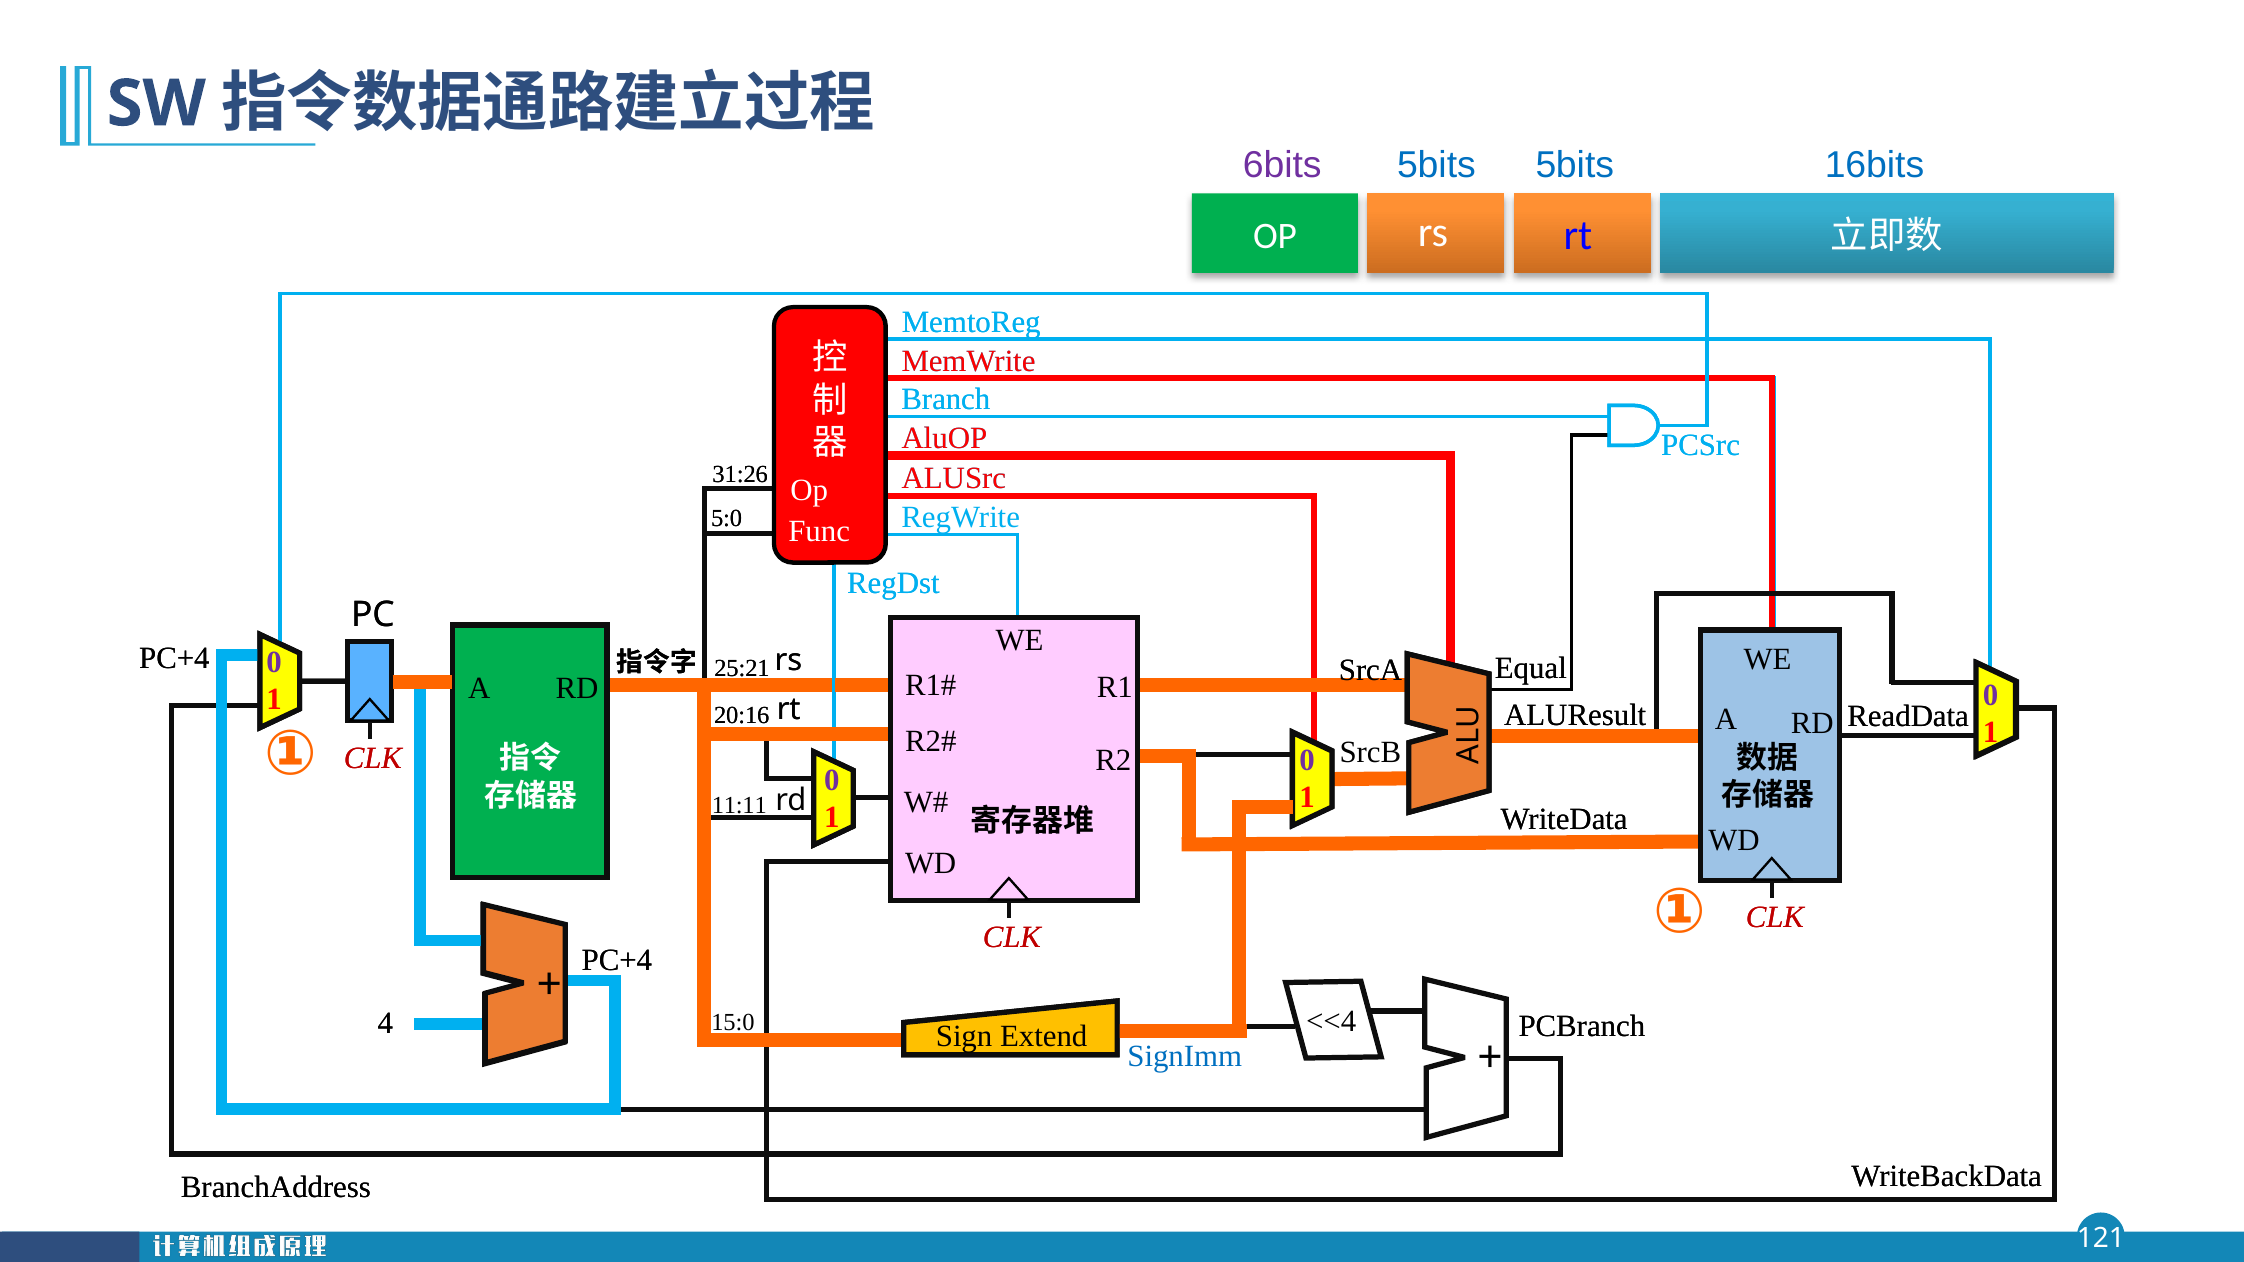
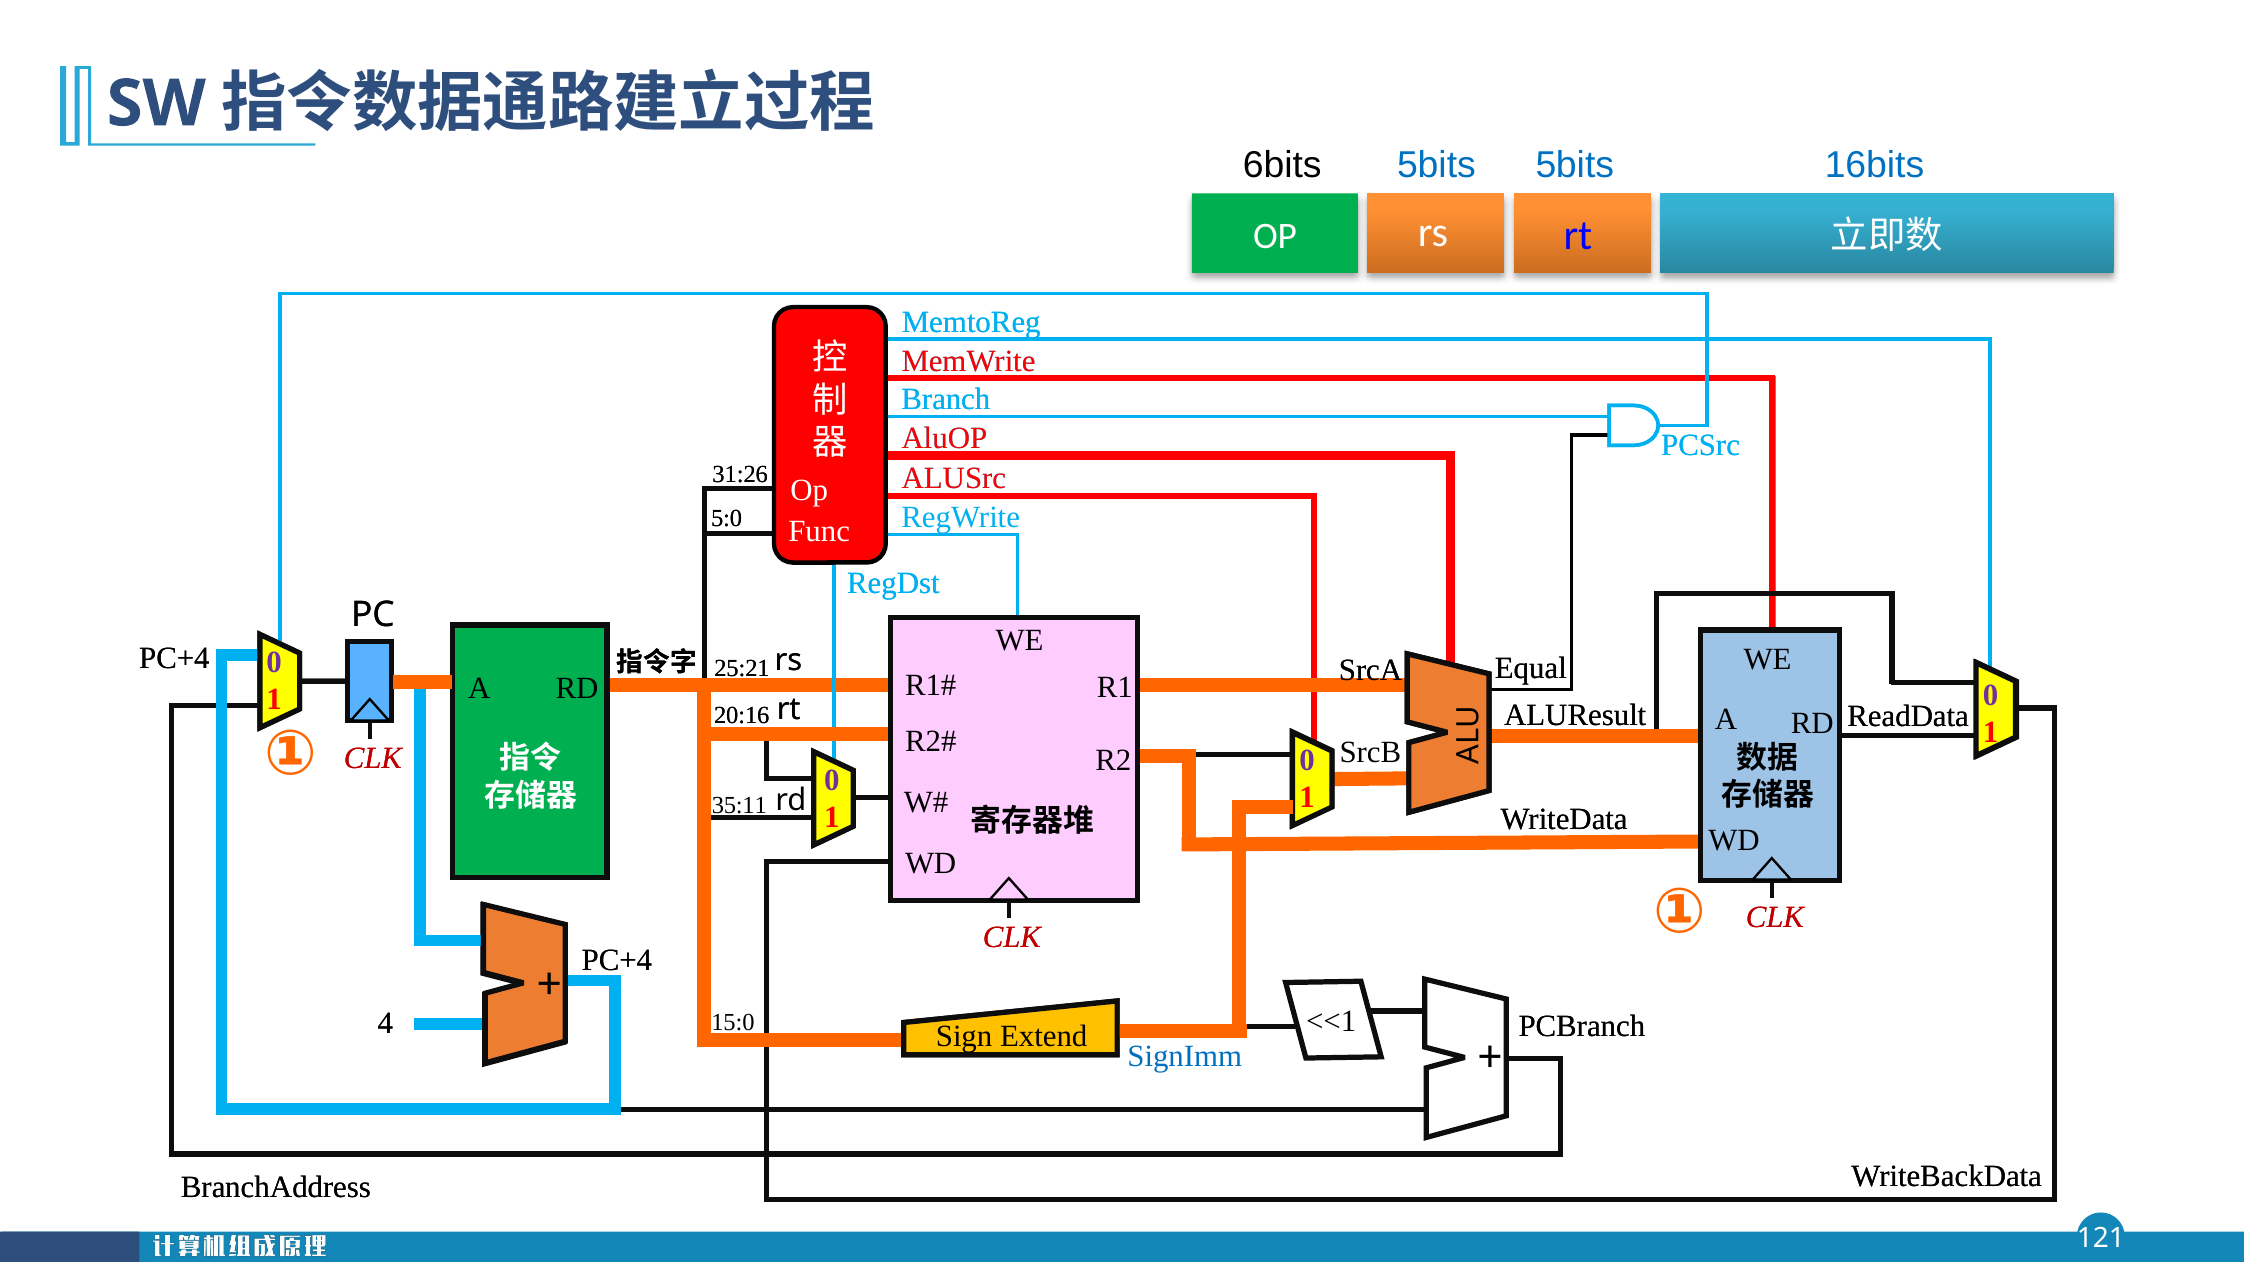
6bits colour: purple -> black (1282, 165)
11:11: 11:11 -> 35:11 (739, 806)
<<4: <<4 -> <<1 (1331, 1021)
